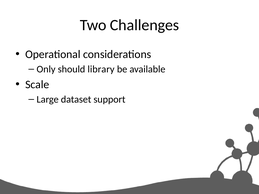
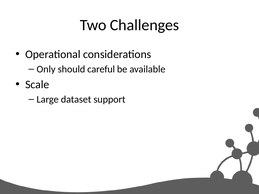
library: library -> careful (101, 69)
